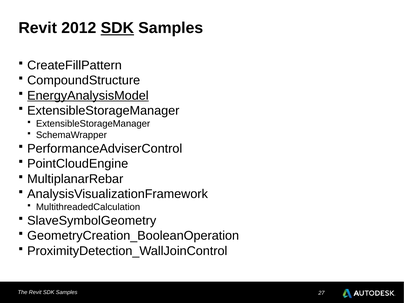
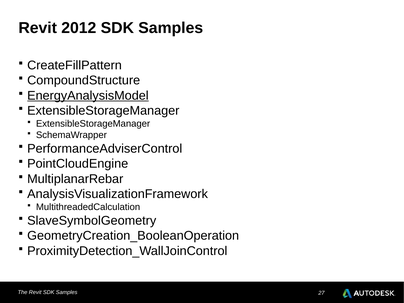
SDK underline: present -> none (117, 28)
